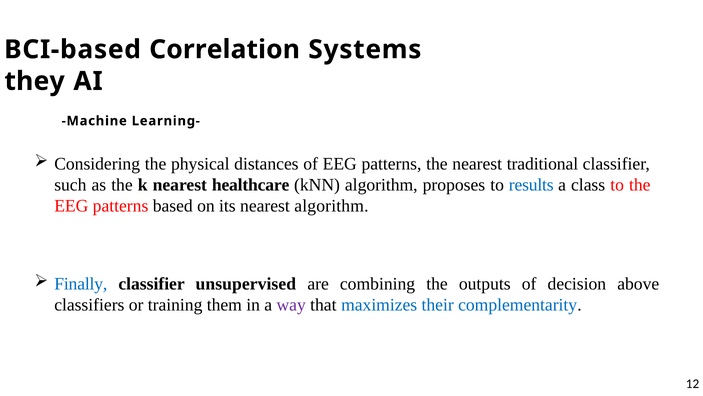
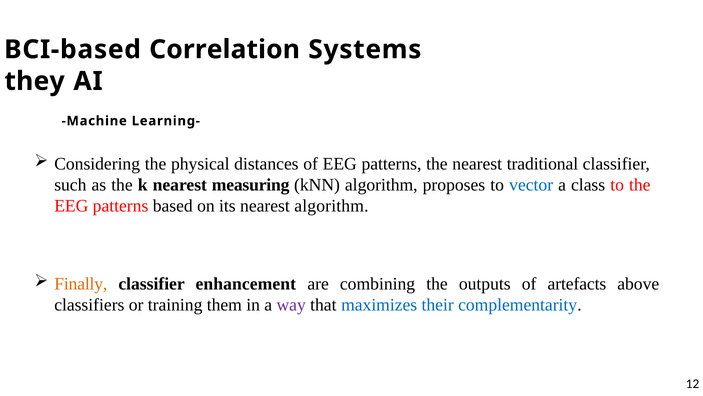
healthcare: healthcare -> measuring (251, 185)
results: results -> vector (531, 185)
Finally colour: blue -> orange (81, 283)
unsupervised: unsupervised -> enhancement (246, 283)
decision: decision -> artefacts (577, 283)
